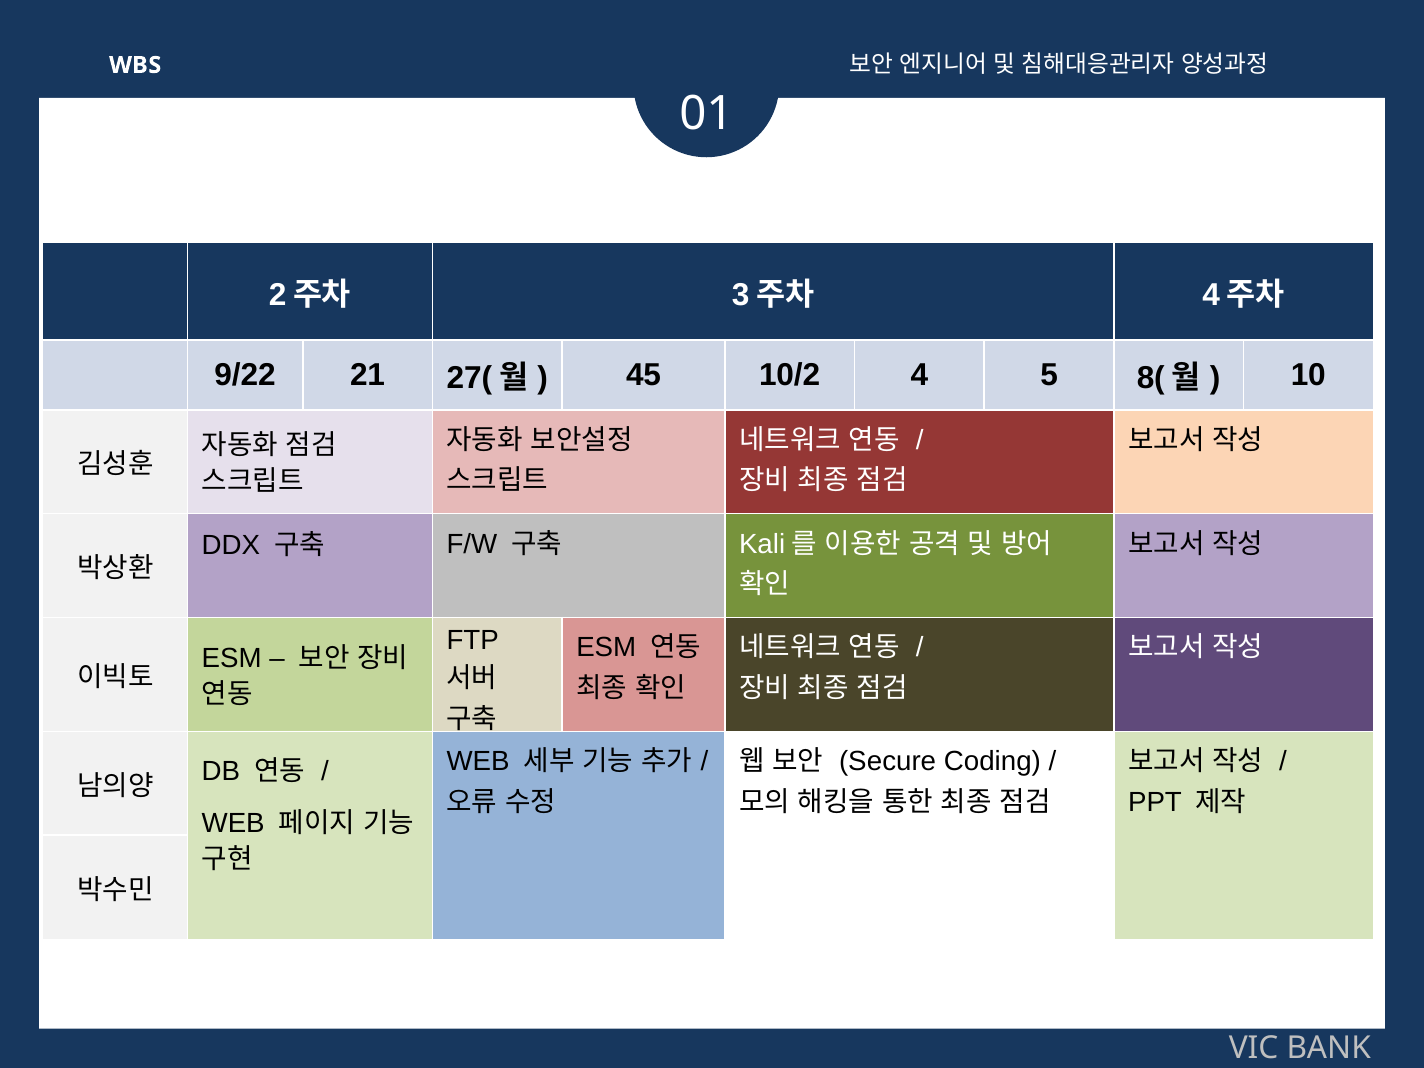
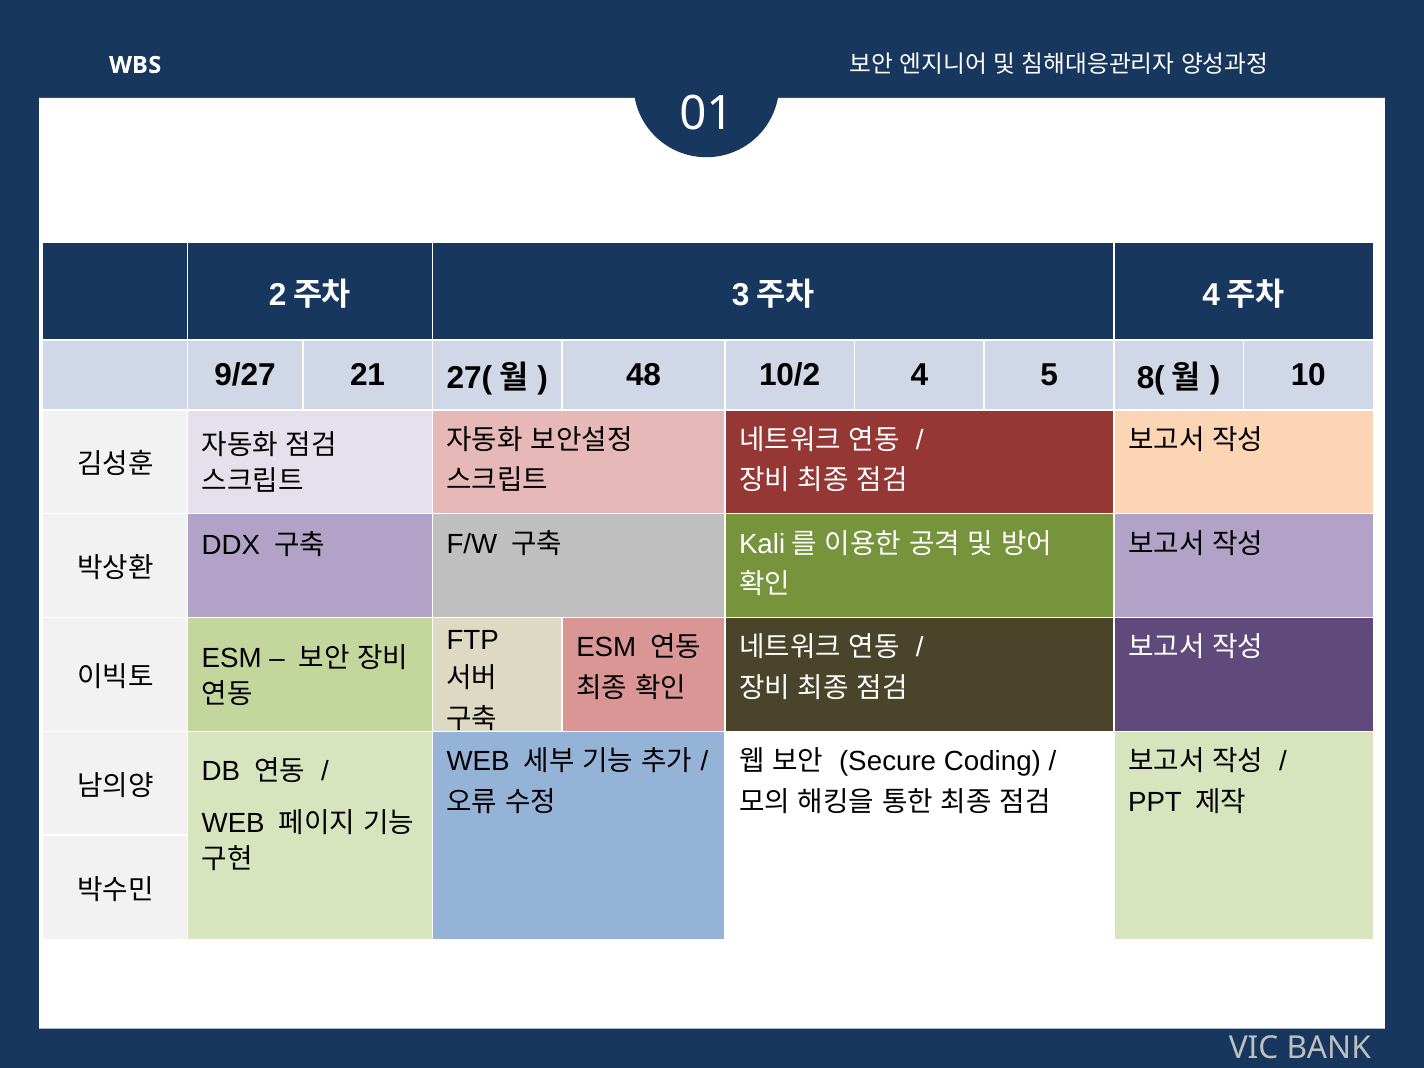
9/22: 9/22 -> 9/27 (245, 376)
45: 45 -> 48 (644, 376)
